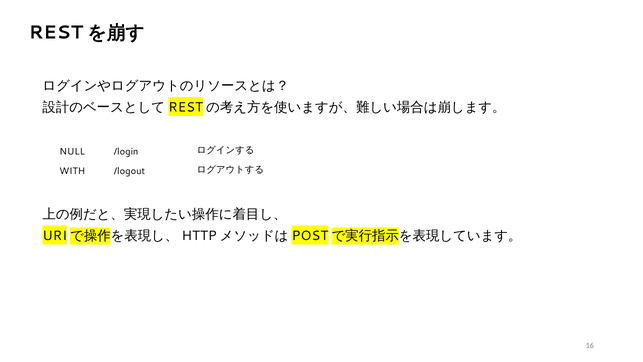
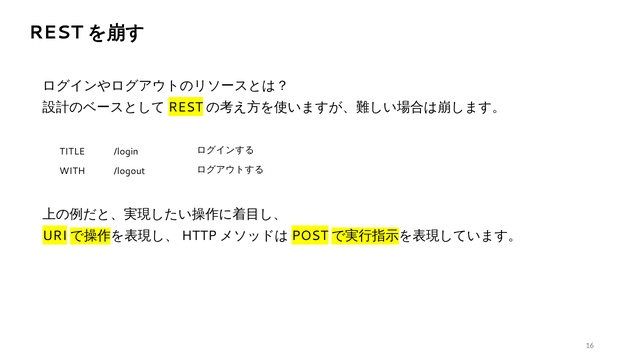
NULL: NULL -> TITLE (72, 151)
